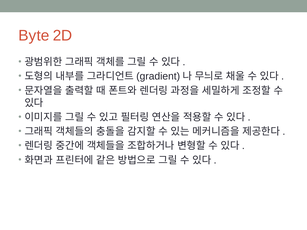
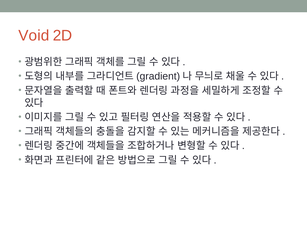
Byte: Byte -> Void (34, 36)
